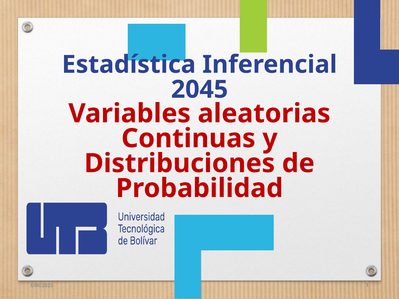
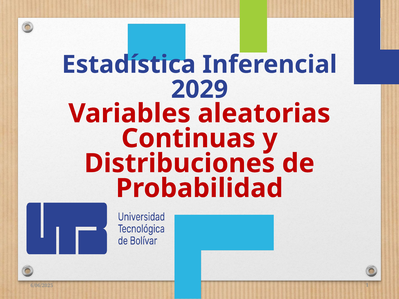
2045: 2045 -> 2029 (199, 90)
